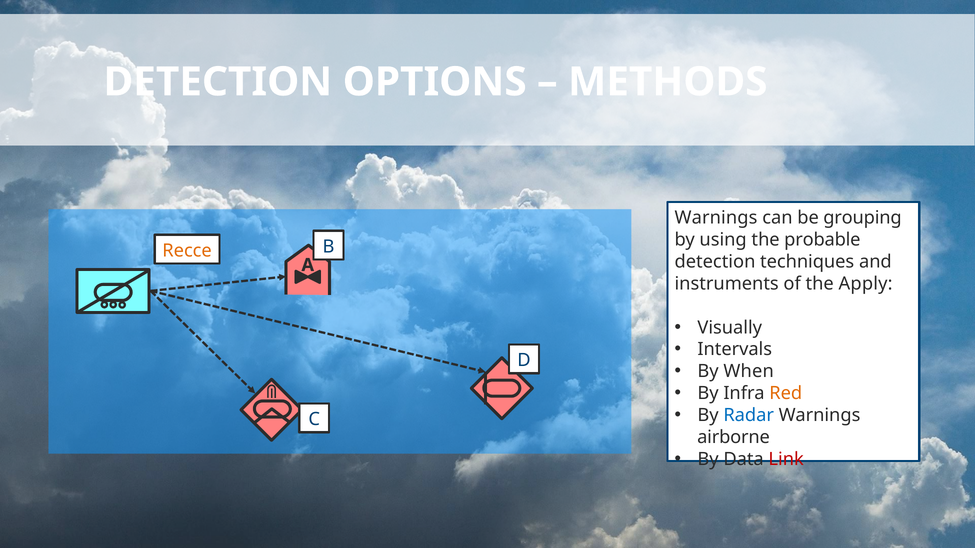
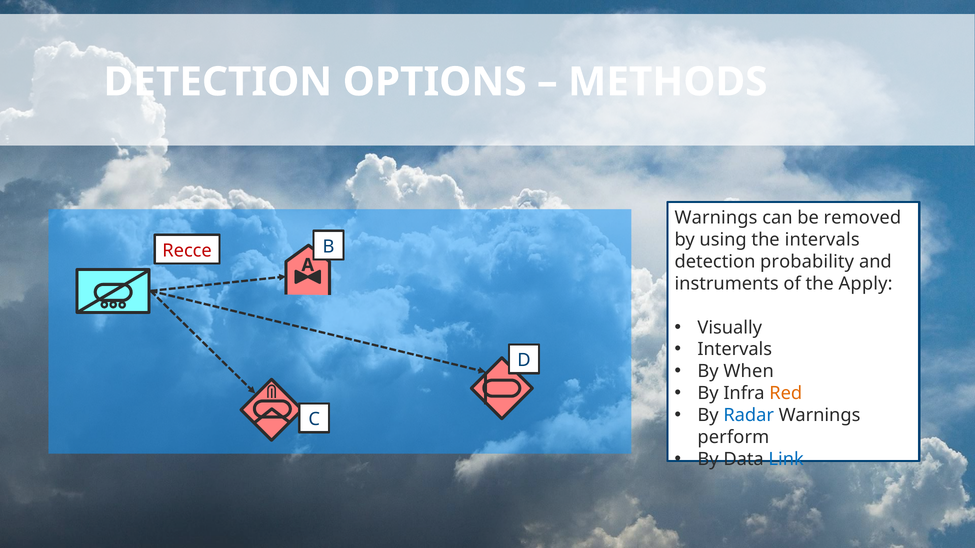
grouping: grouping -> removed (862, 218)
the probable: probable -> intervals (822, 240)
Recce colour: orange -> red (187, 251)
techniques: techniques -> probability (807, 262)
airborne: airborne -> perform (733, 437)
Link colour: red -> blue (786, 459)
